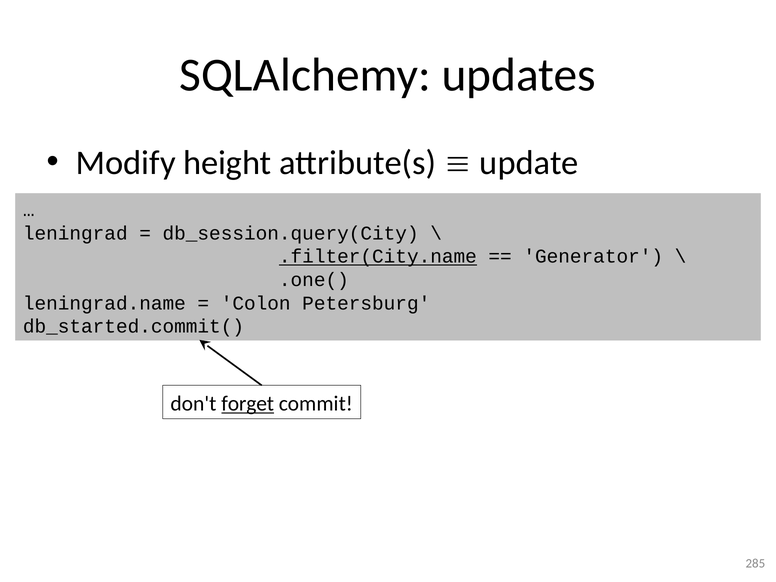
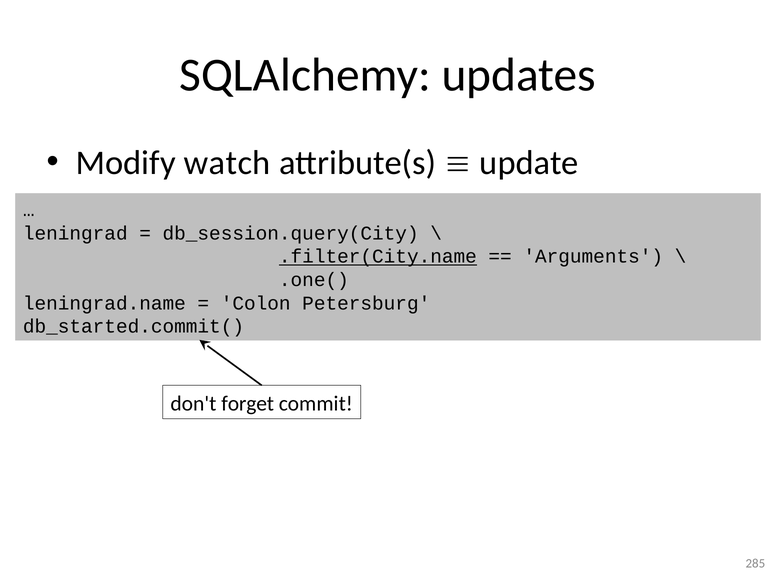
height: height -> watch (227, 163)
Generator: Generator -> Arguments (593, 257)
forget underline: present -> none (248, 404)
